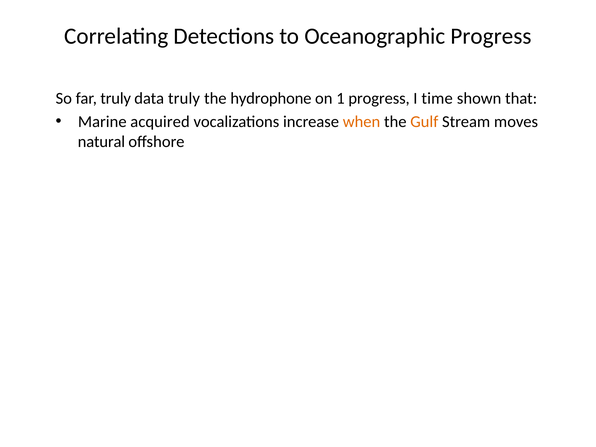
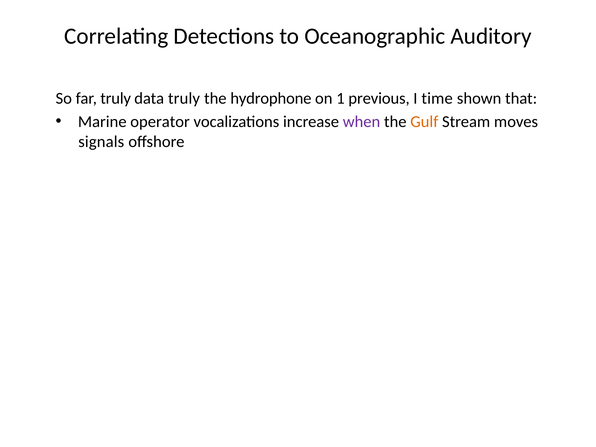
Oceanographic Progress: Progress -> Auditory (491, 36)
1 progress: progress -> previous (379, 99)
acquired: acquired -> operator (160, 122)
when colour: orange -> purple (362, 122)
natural: natural -> signals (101, 142)
